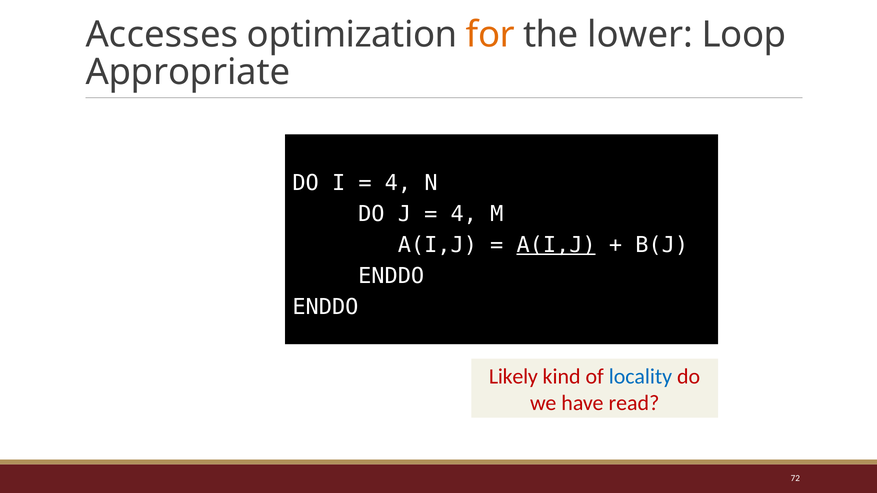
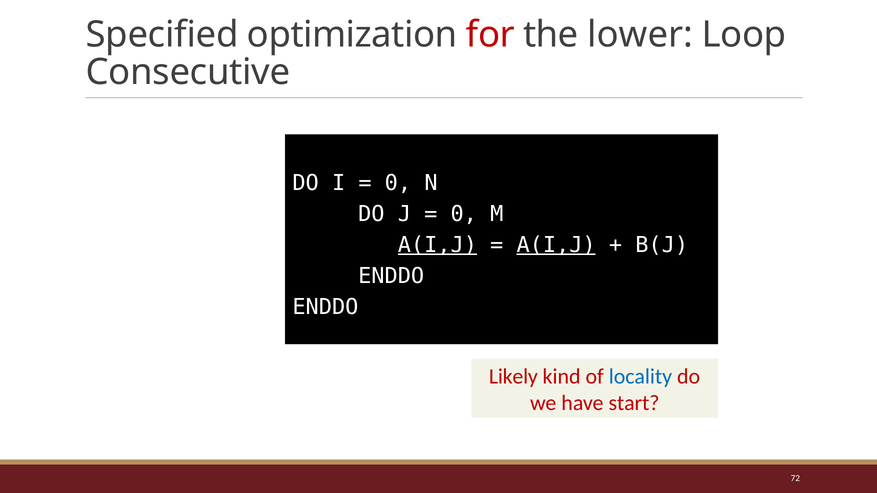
Accesses: Accesses -> Specified (162, 35)
for colour: orange -> red (490, 35)
Appropriate: Appropriate -> Consecutive (188, 72)
4: 4 -> 0 (398, 183)
4: 4 -> 0 (464, 214)
A(I,J underline: none -> present (437, 245)
read: read -> start (634, 403)
